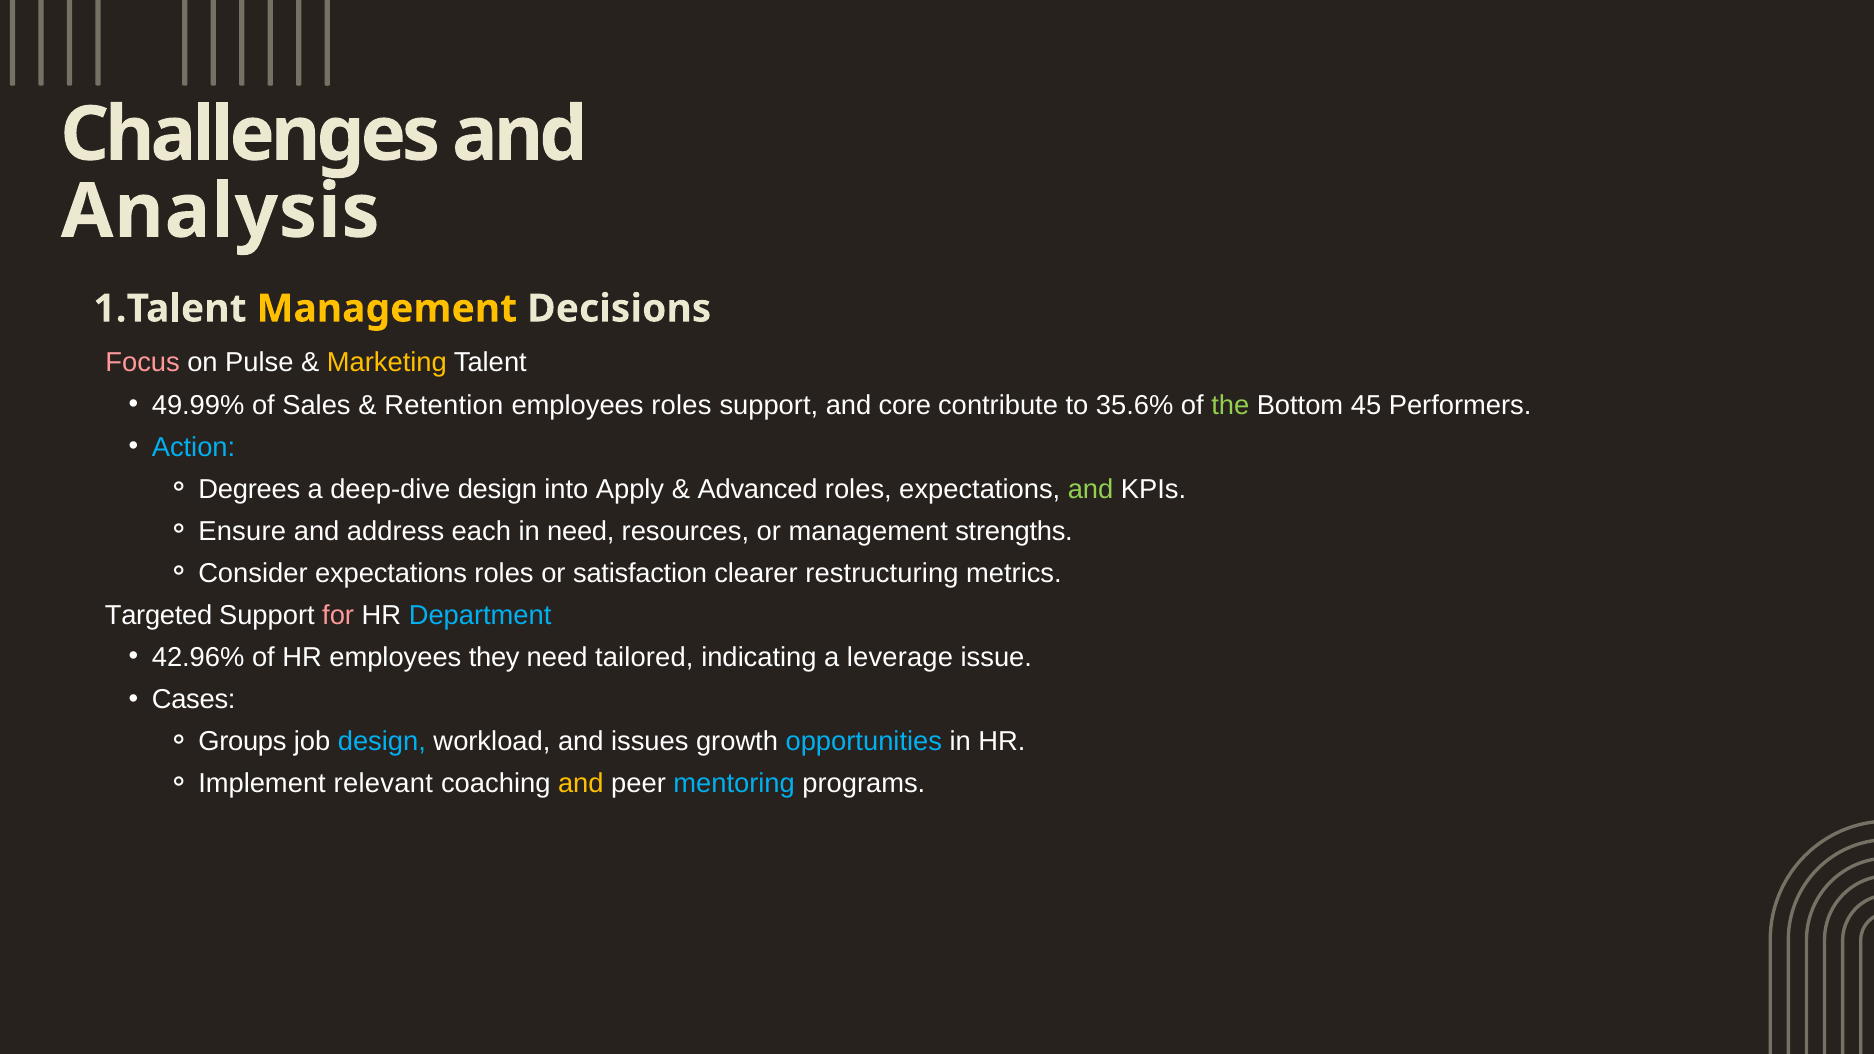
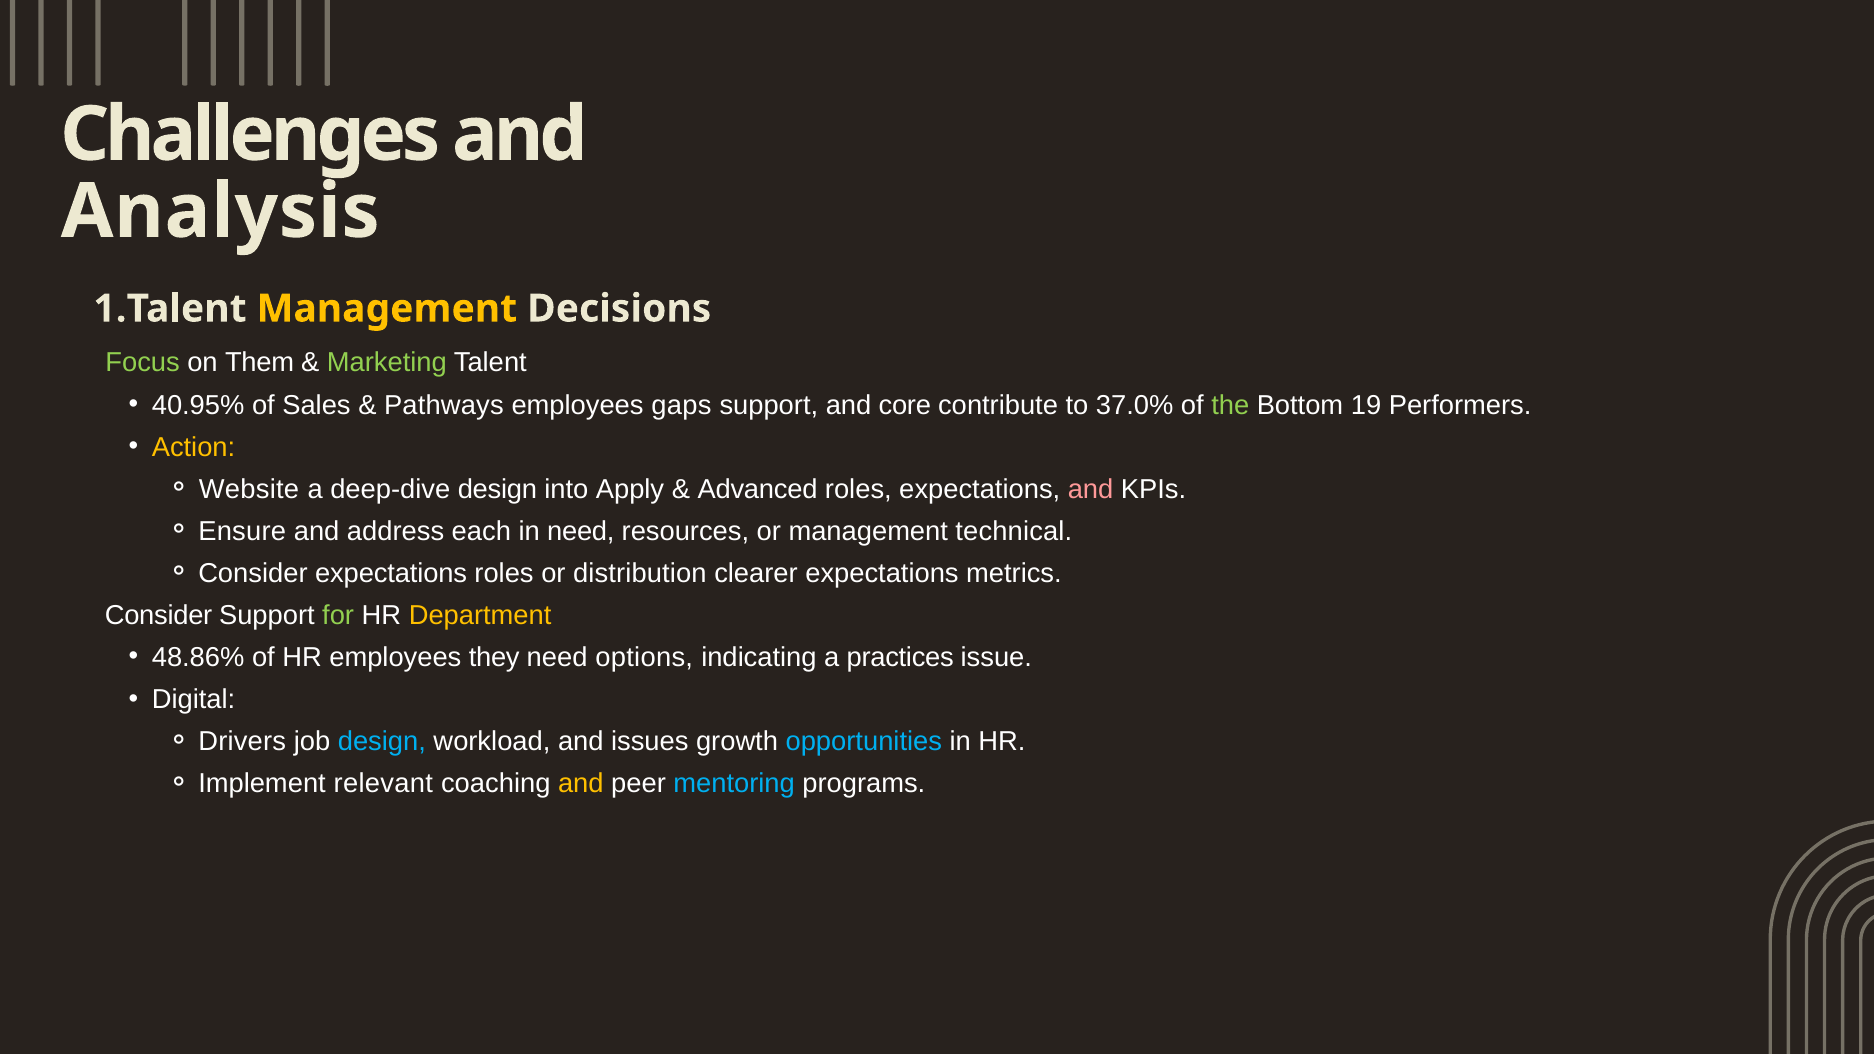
Focus colour: pink -> light green (143, 363)
Pulse: Pulse -> Them (260, 363)
Marketing colour: yellow -> light green (387, 363)
49.99%: 49.99% -> 40.95% (198, 405)
Retention: Retention -> Pathways (444, 405)
employees roles: roles -> gaps (681, 405)
35.6%: 35.6% -> 37.0% (1135, 405)
45: 45 -> 19 (1366, 405)
Action colour: light blue -> yellow (194, 447)
Degrees: Degrees -> Website (249, 489)
and colour: light green -> pink (1091, 489)
strengths: strengths -> technical (1014, 531)
satisfaction: satisfaction -> distribution (640, 573)
clearer restructuring: restructuring -> expectations (882, 573)
Targeted: Targeted -> Consider (159, 615)
for colour: pink -> light green (338, 615)
Department colour: light blue -> yellow (480, 615)
42.96%: 42.96% -> 48.86% (198, 658)
tailored: tailored -> options (644, 658)
leverage: leverage -> practices (900, 658)
Cases: Cases -> Digital (194, 700)
Groups: Groups -> Drivers (242, 742)
